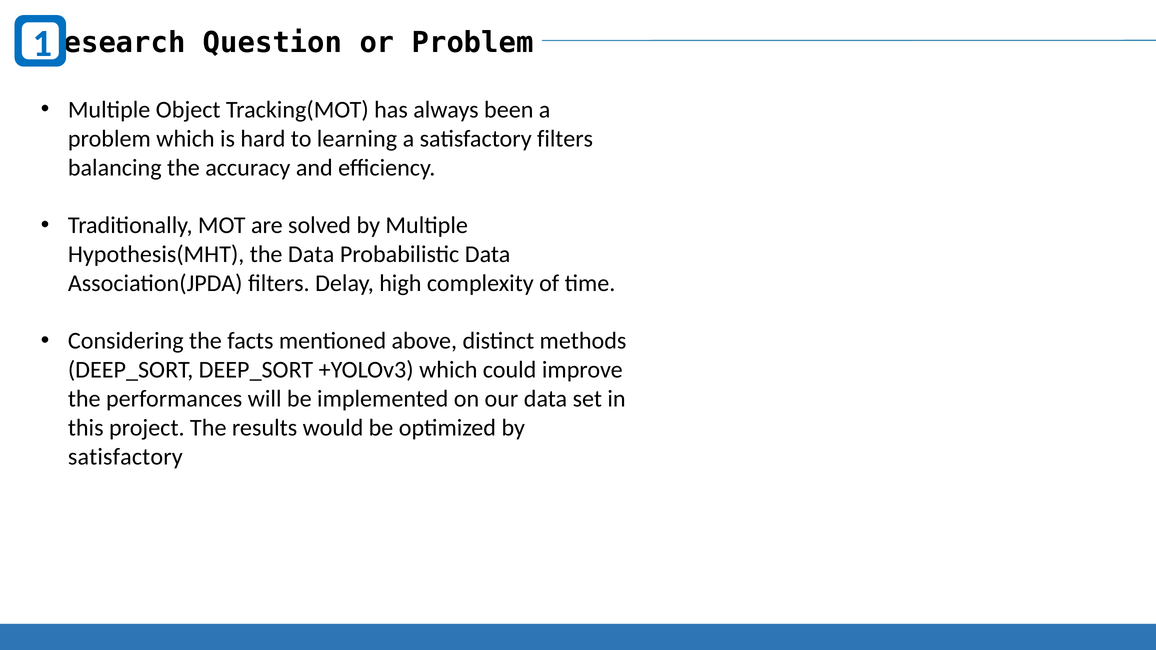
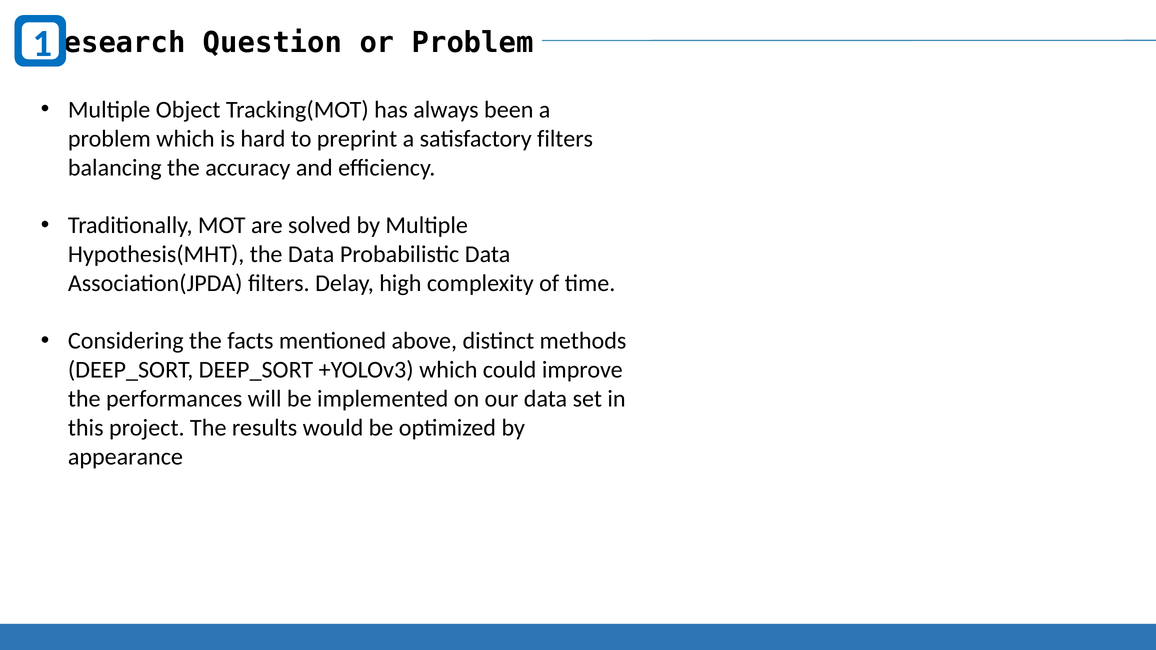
learning: learning -> preprint (357, 139)
satisfactory: satisfactory -> appearance (125, 457)
